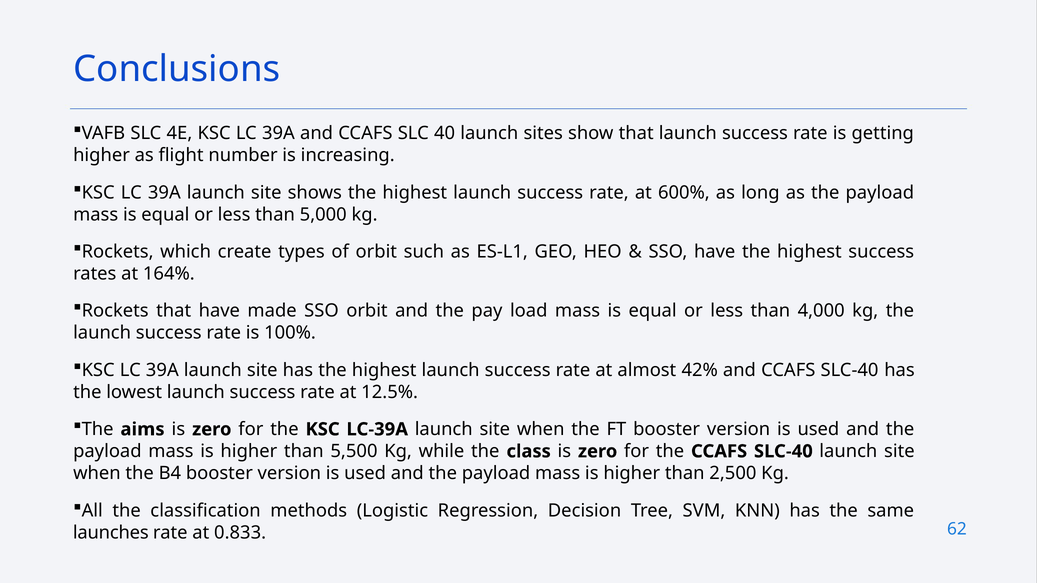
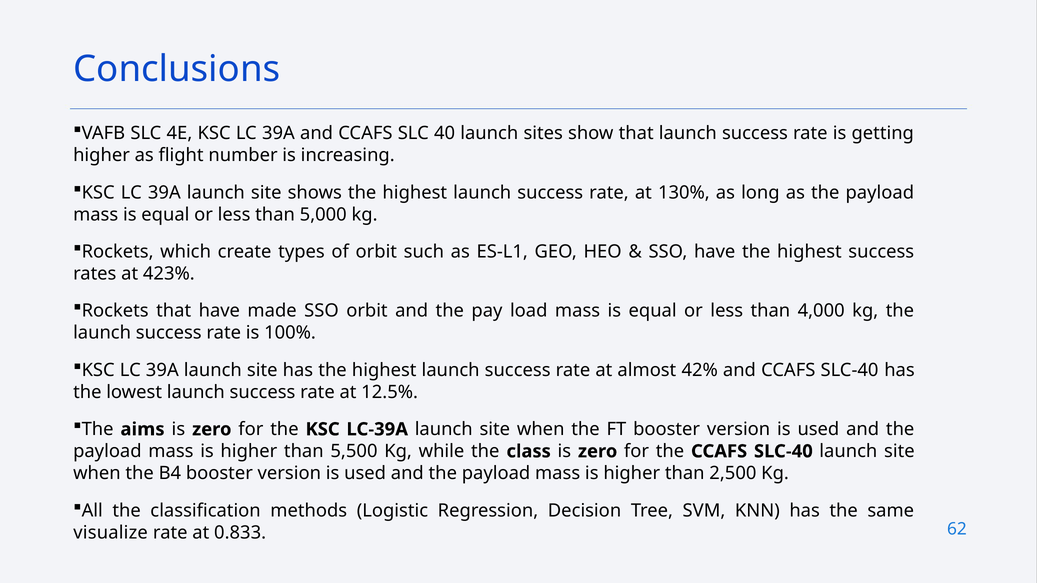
600%: 600% -> 130% (684, 193)
164%: 164% -> 423% (169, 274)
launches: launches -> visualize (111, 533)
